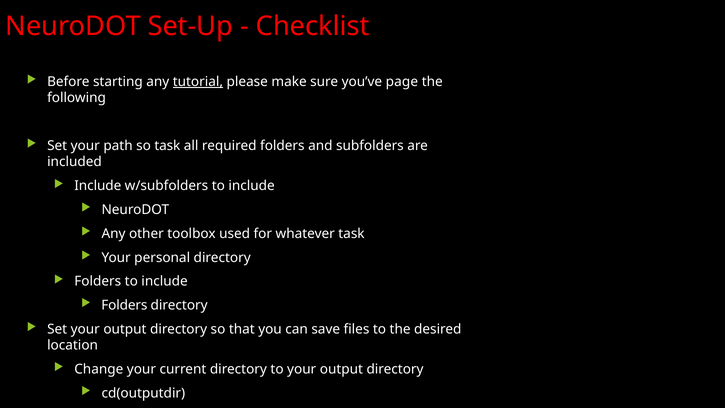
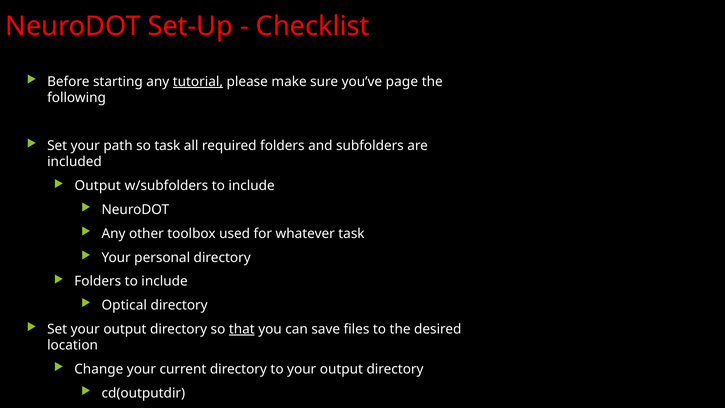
Include: Include -> Output (98, 186)
Folders: Folders -> Optical (124, 305)
that underline: none -> present (242, 329)
